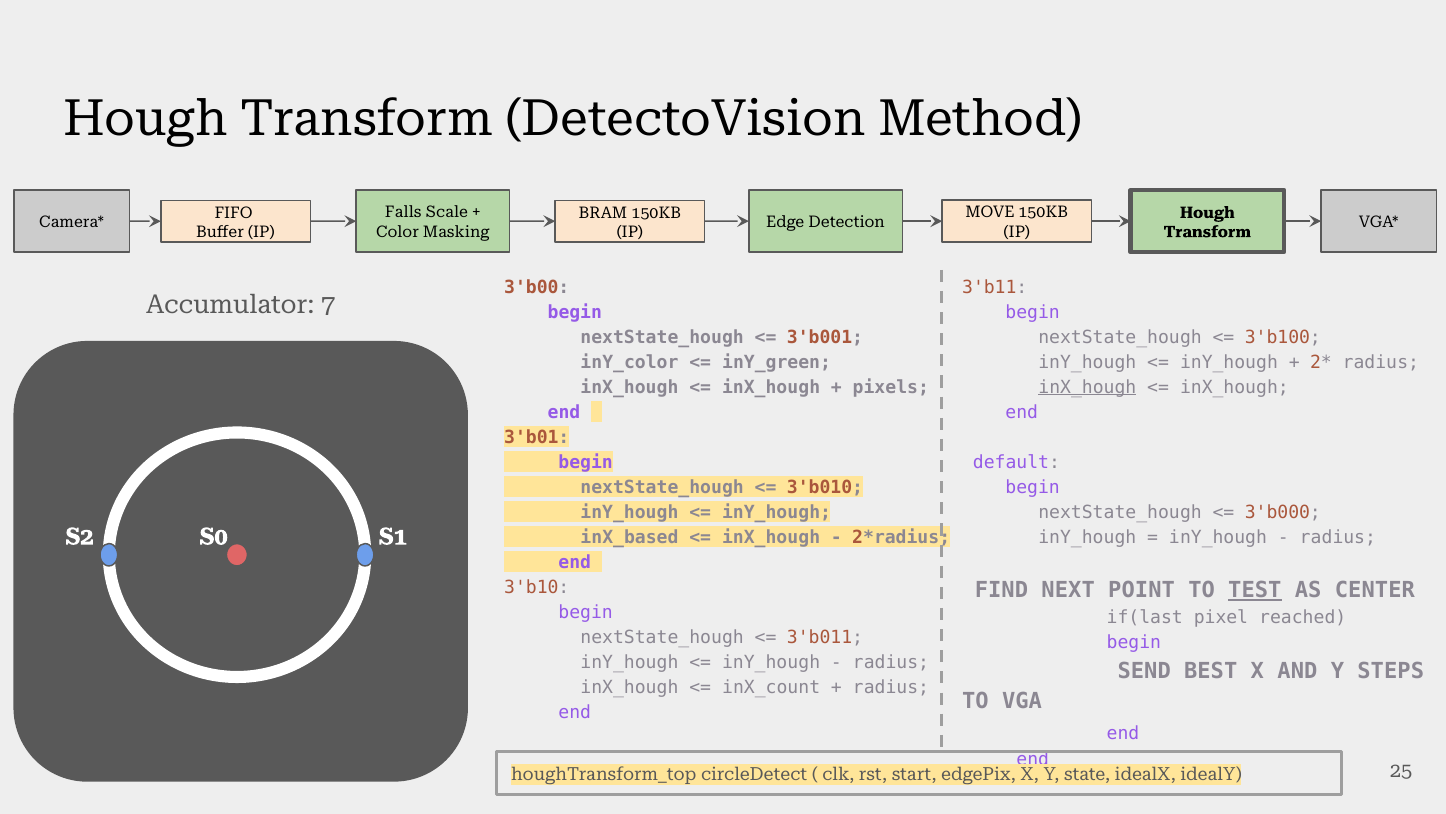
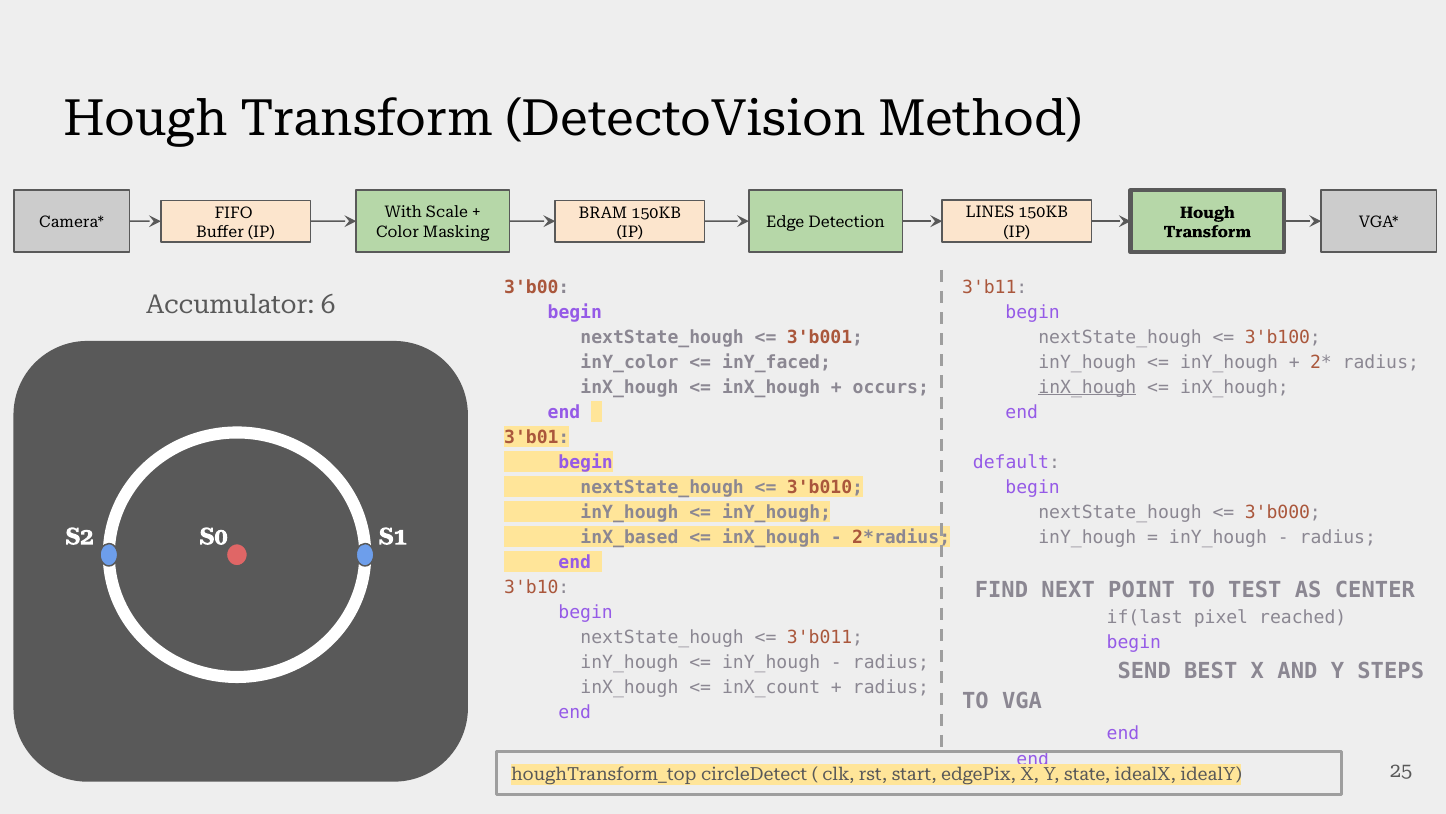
Falls: Falls -> With (403, 213)
MOVE: MOVE -> LINES (990, 213)
7: 7 -> 6 (328, 304)
inY_green: inY_green -> inY_faced (777, 362)
pixels: pixels -> occurs (891, 387)
TEST underline: present -> none (1255, 590)
